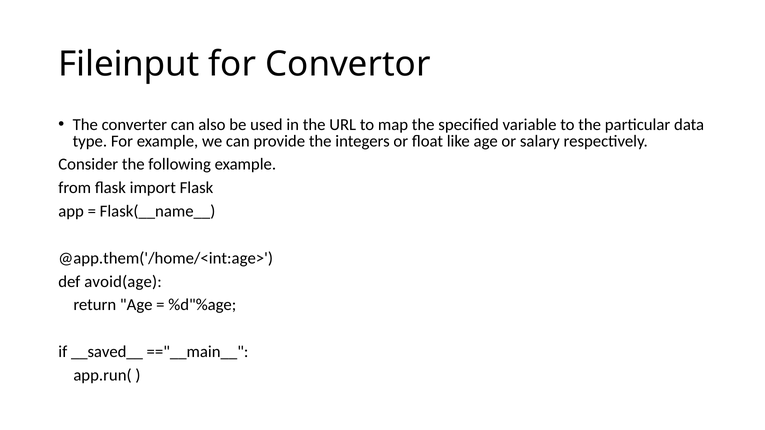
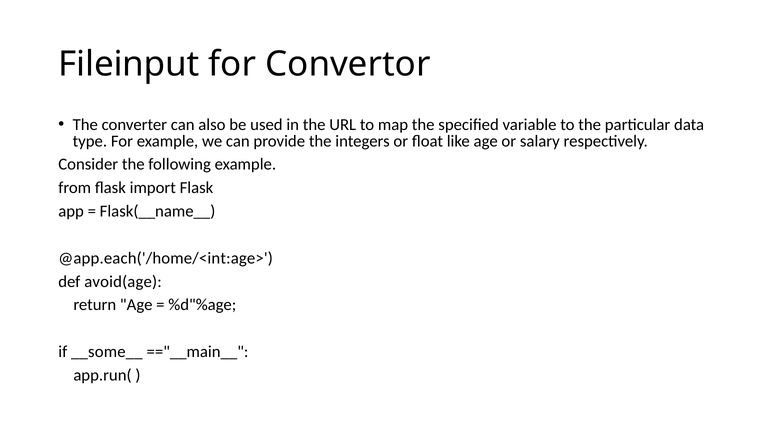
@app.them('/home/<int:age>: @app.them('/home/<int:age> -> @app.each('/home/<int:age> (166, 258)
__saved__: __saved__ -> __some__ (107, 352)
